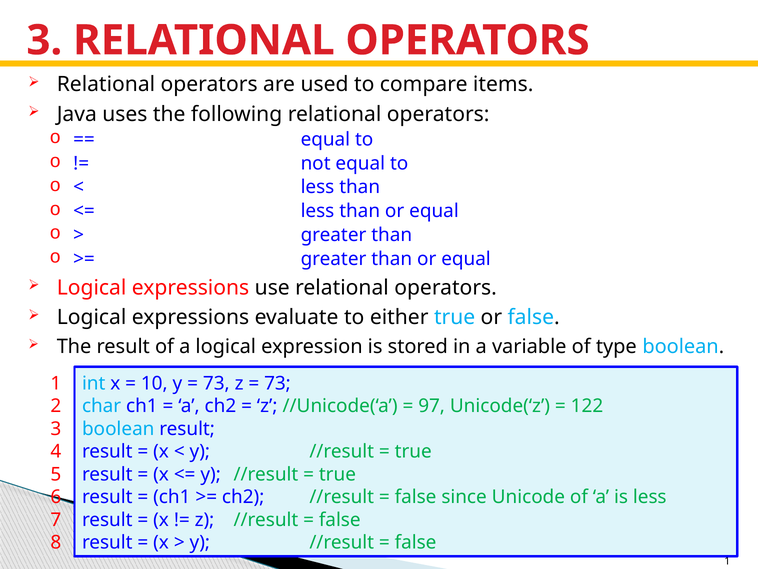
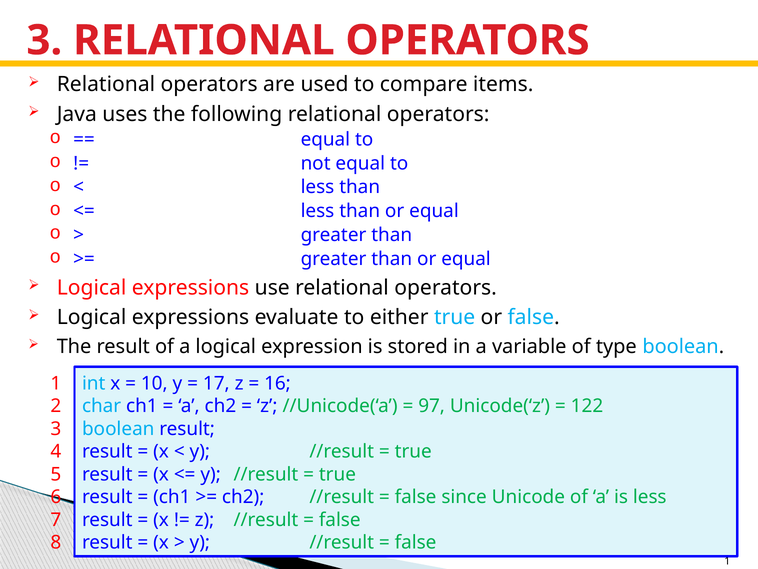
73: 73 -> 17 (216, 383)
73: 73 -> 16 (277, 383)
